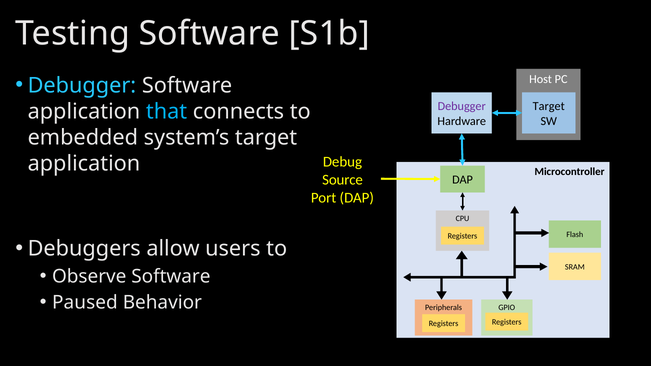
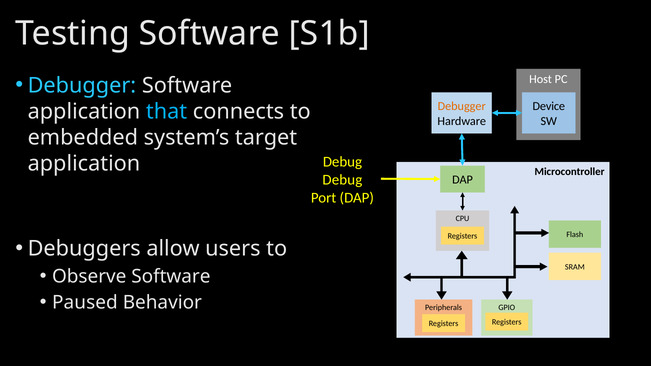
Debugger colour: purple -> orange (462, 106)
Target: Target -> Device (549, 106)
Source: Source -> Debug (342, 180)
